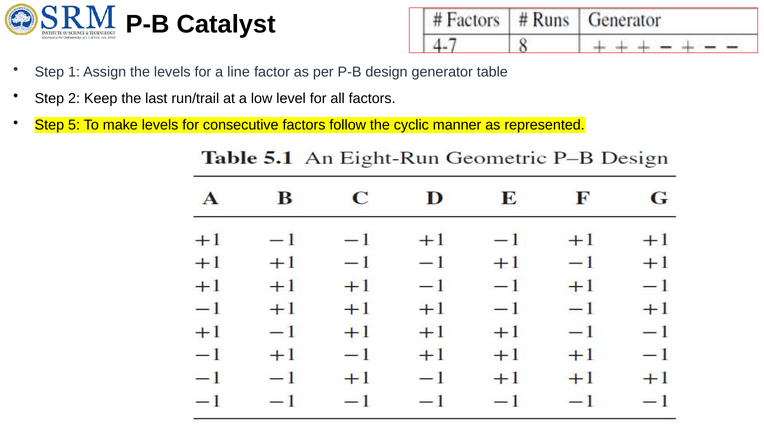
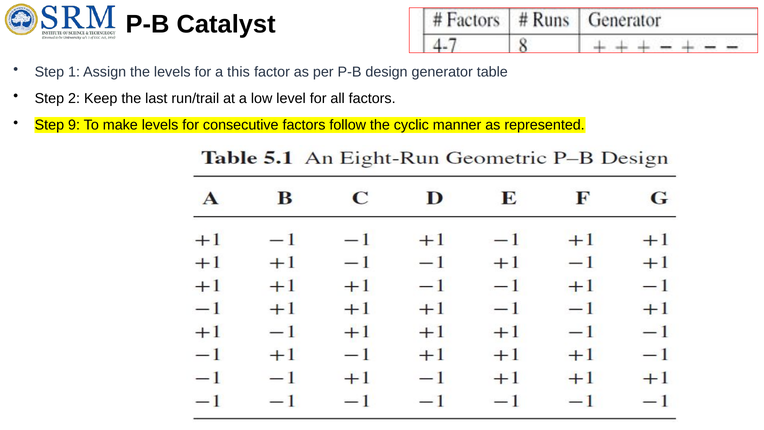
line: line -> this (239, 72)
5: 5 -> 9 (74, 125)
